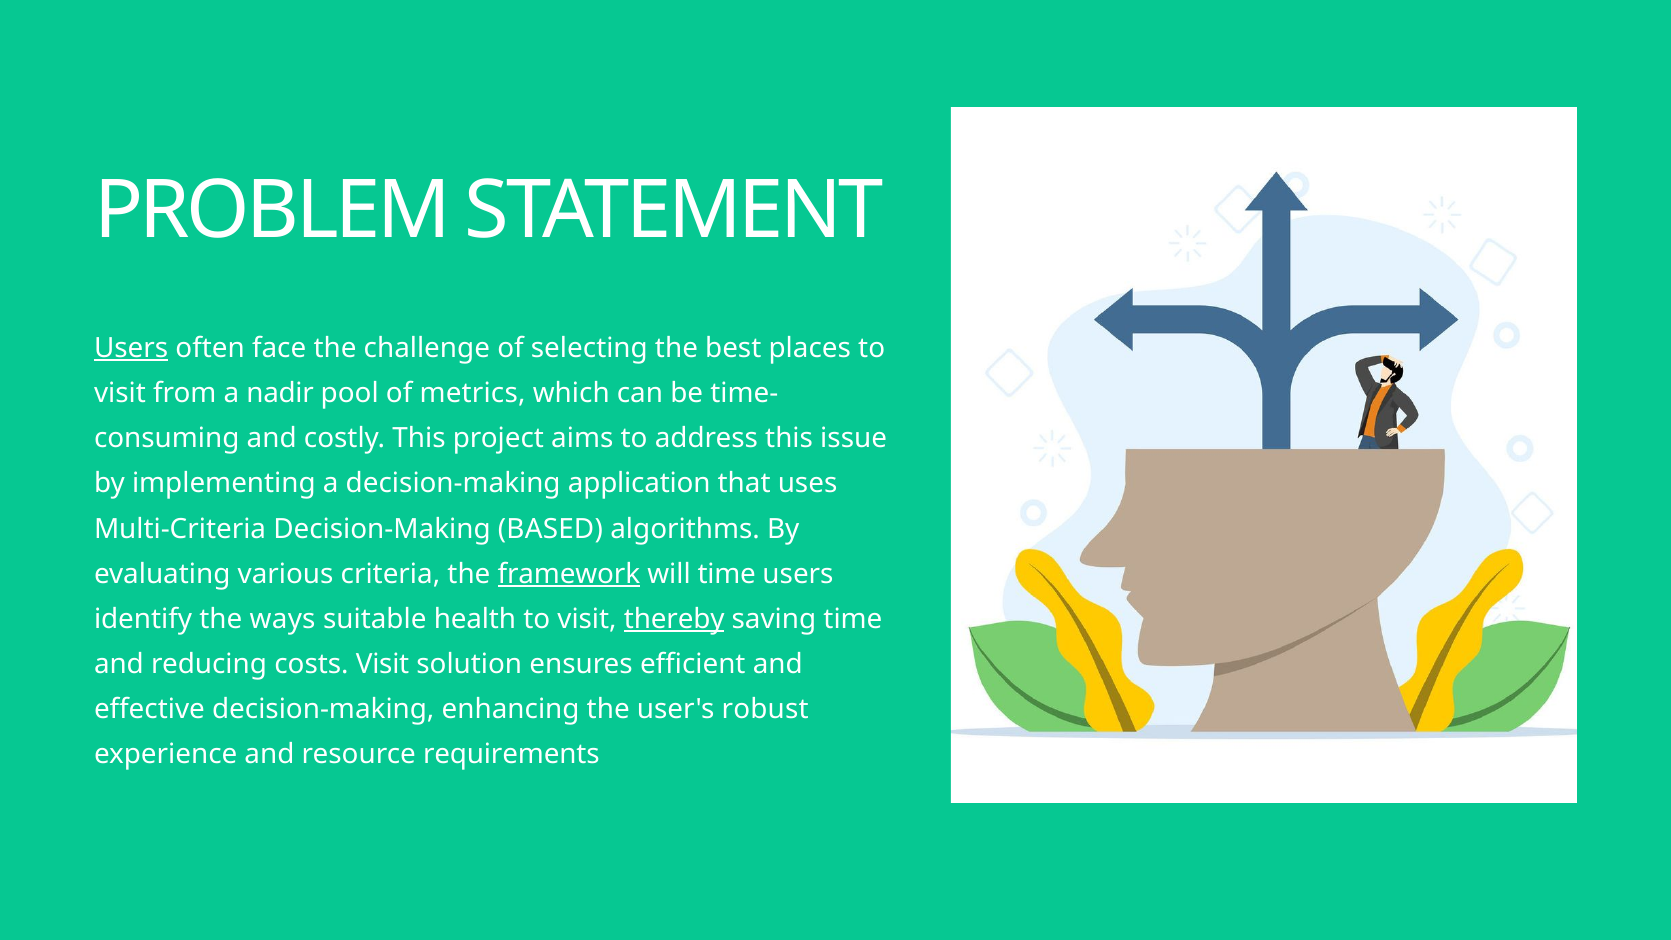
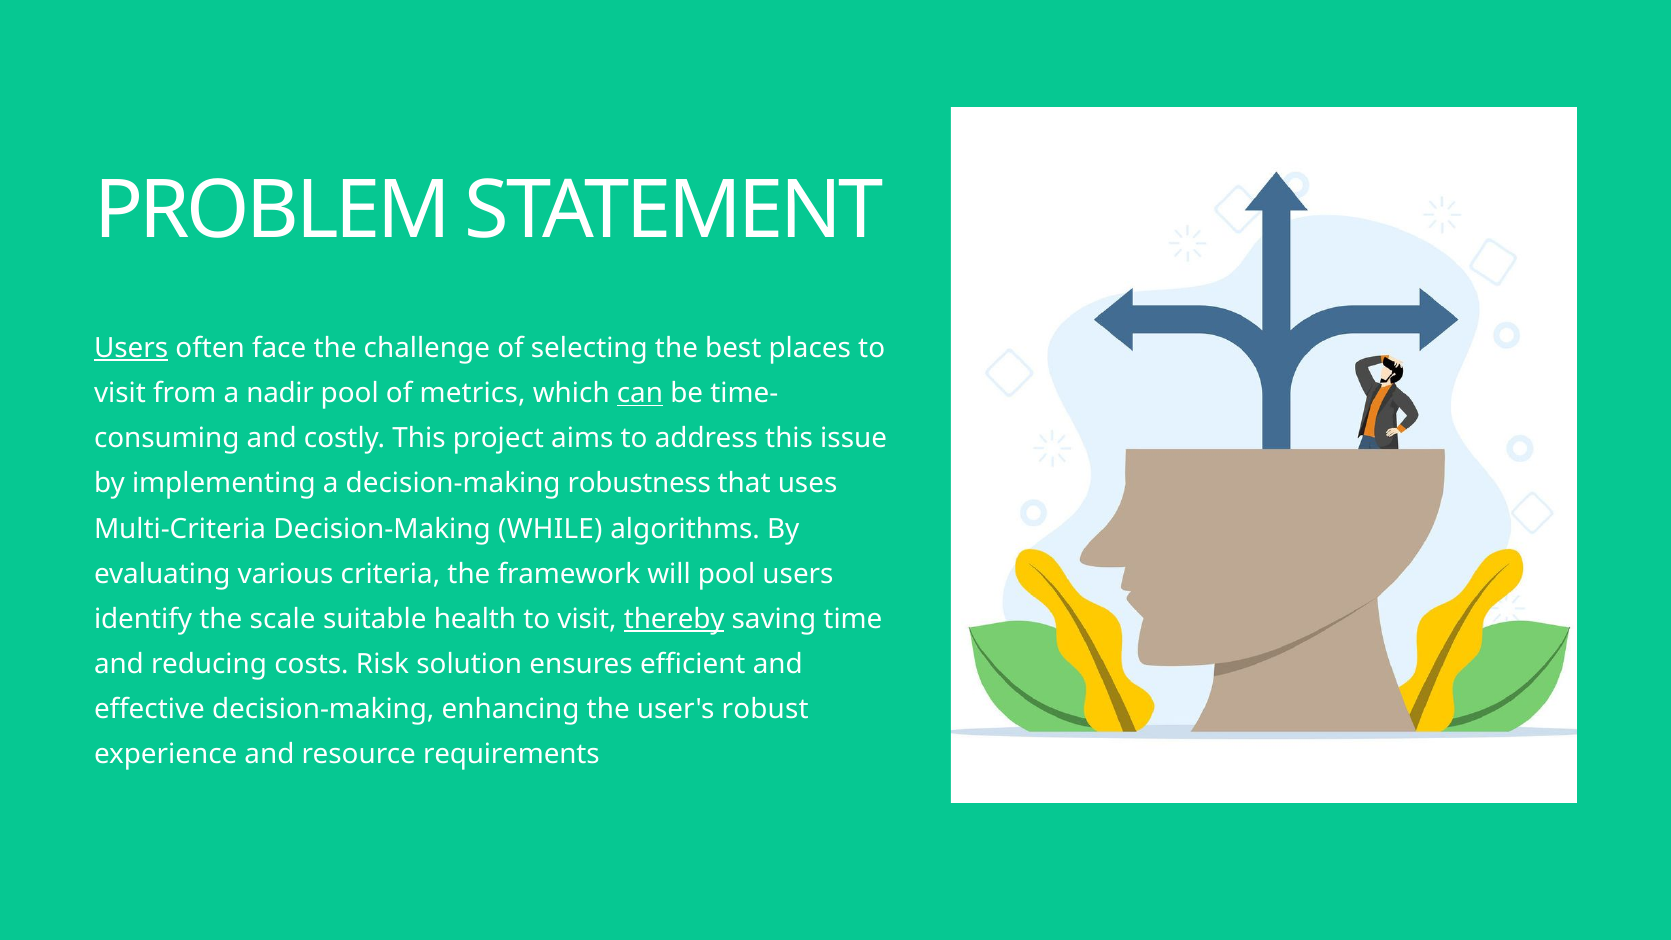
can underline: none -> present (640, 393)
application: application -> robustness (639, 484)
BASED: BASED -> WHILE (550, 529)
framework underline: present -> none (569, 574)
will time: time -> pool (727, 574)
ways: ways -> scale (283, 619)
costs Visit: Visit -> Risk (382, 664)
